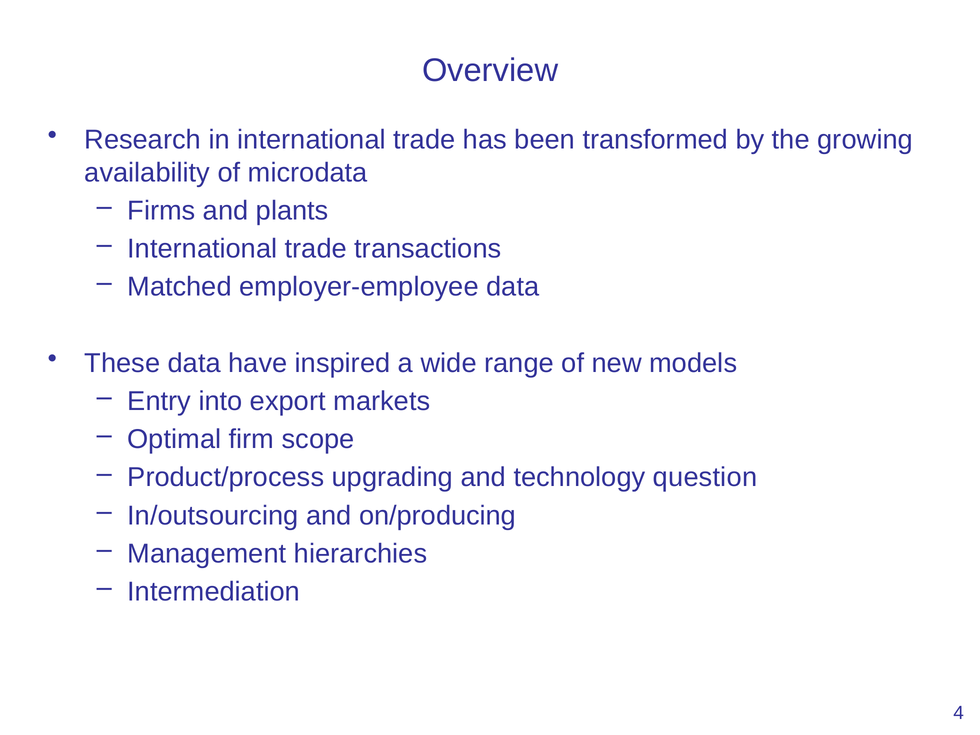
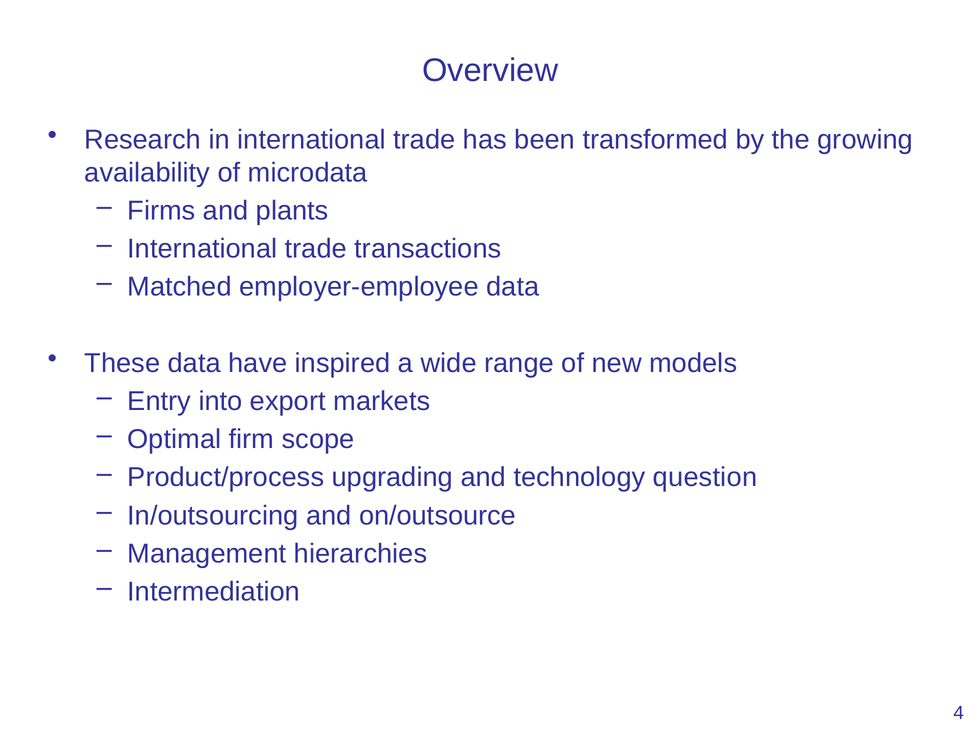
on/producing: on/producing -> on/outsource (438, 516)
